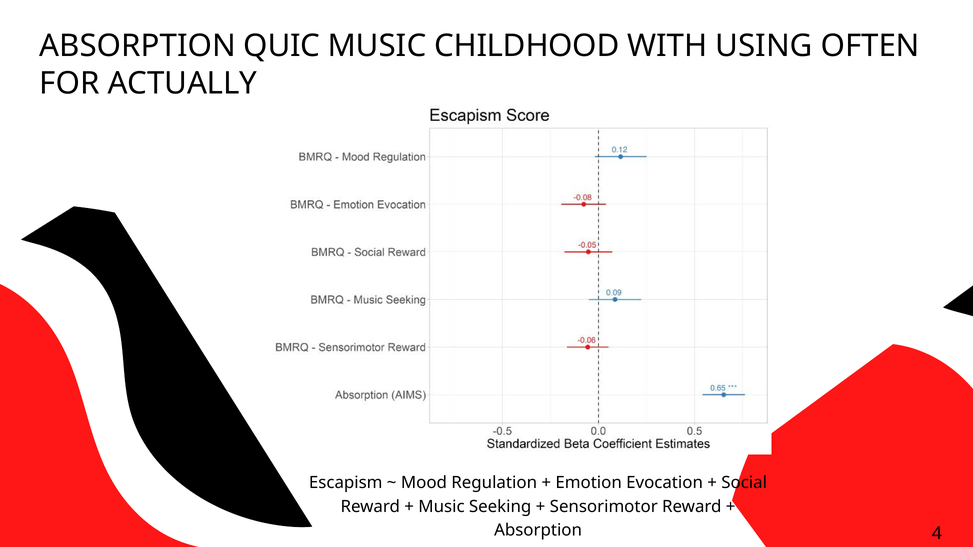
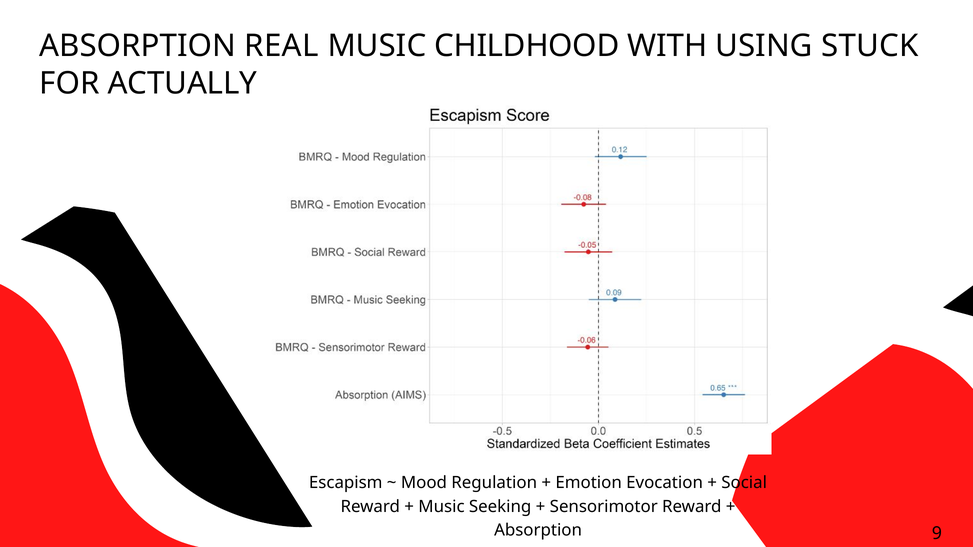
QUIC: QUIC -> REAL (282, 46)
OFTEN: OFTEN -> STUCK (870, 46)
4: 4 -> 9 (937, 534)
